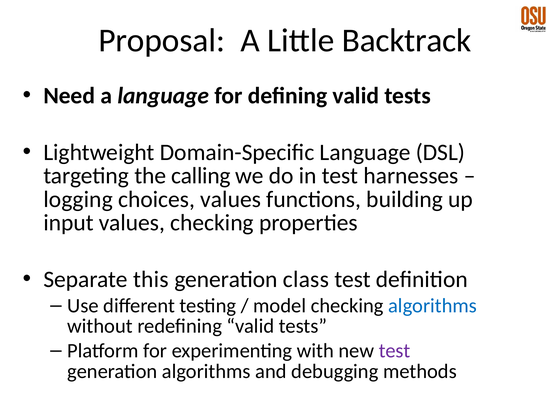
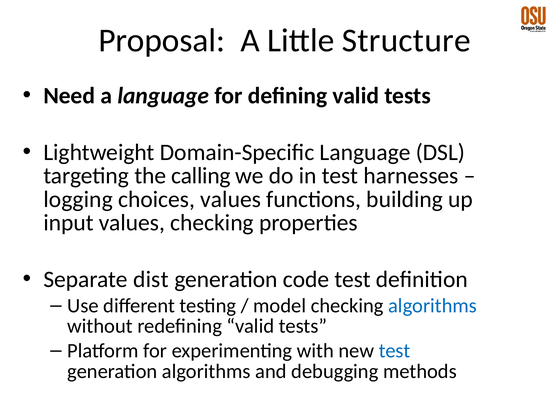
Backtrack: Backtrack -> Structure (406, 41)
this: this -> dist (151, 280)
class: class -> code (306, 280)
test colour: purple -> blue (395, 351)
